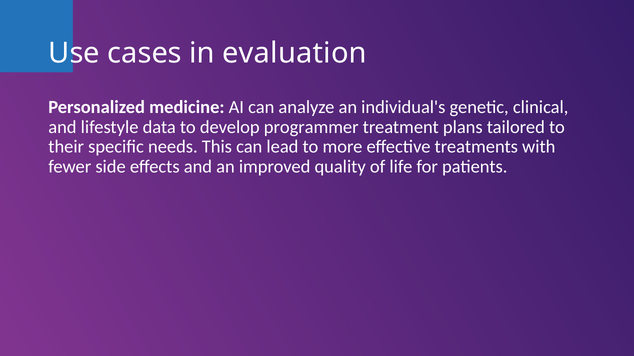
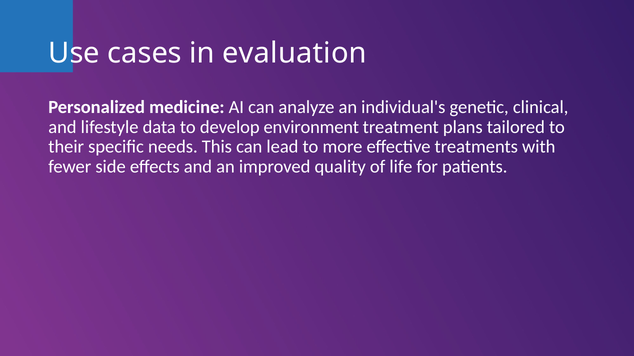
programmer: programmer -> environment (311, 127)
